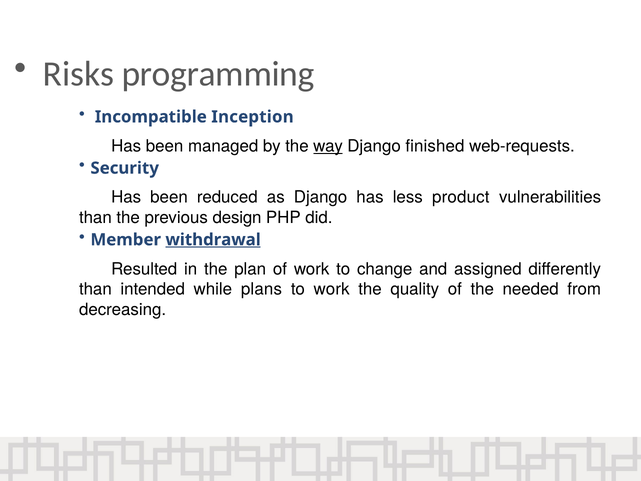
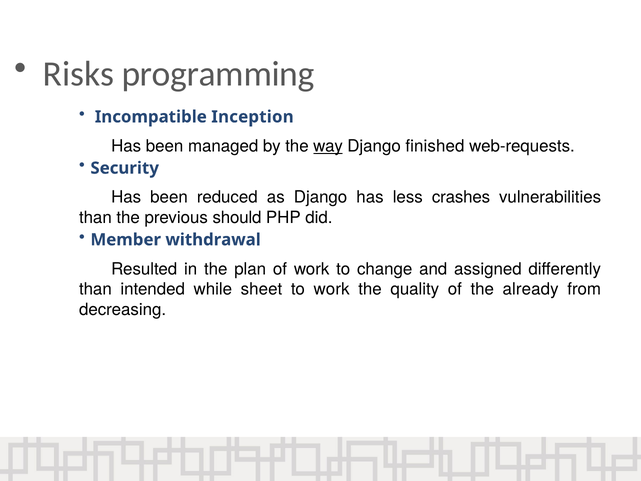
product: product -> crashes (461, 197)
design: design -> should (237, 218)
withdrawal underline: present -> none (213, 240)
plans: plans -> sheet (262, 289)
needed: needed -> already (531, 289)
